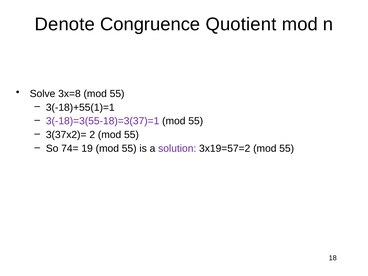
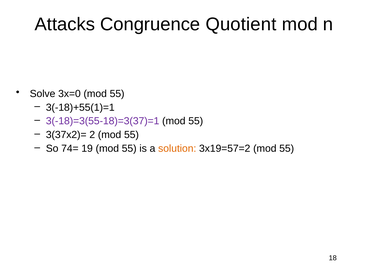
Denote: Denote -> Attacks (65, 24)
3x=8: 3x=8 -> 3x=0 (69, 94)
solution colour: purple -> orange (177, 149)
